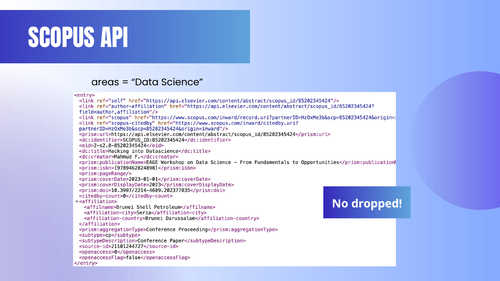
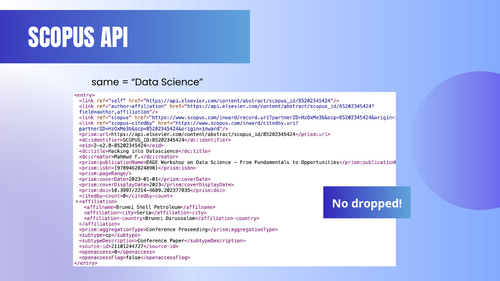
areas: areas -> same (105, 82)
